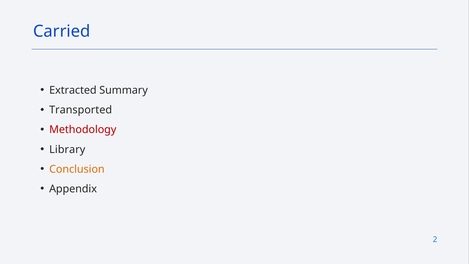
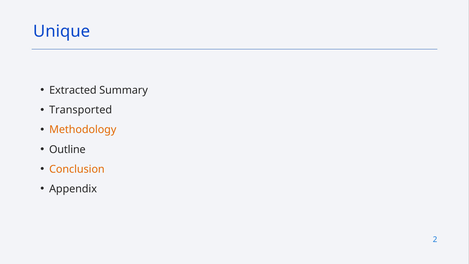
Carried: Carried -> Unique (62, 31)
Methodology colour: red -> orange (83, 130)
Library: Library -> Outline (67, 149)
